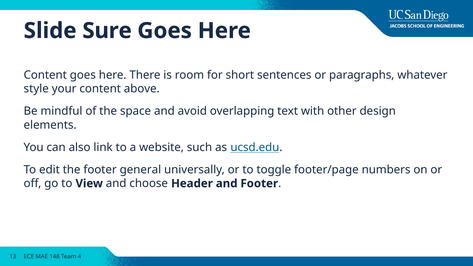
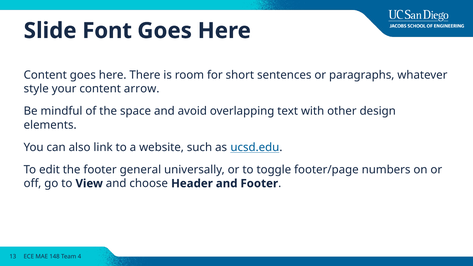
Sure: Sure -> Font (107, 31)
above: above -> arrow (142, 89)
